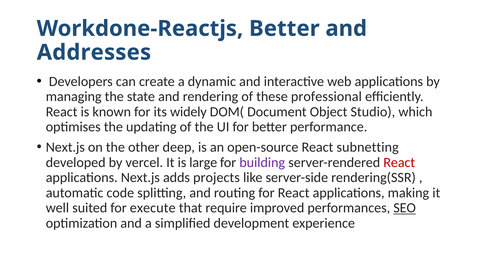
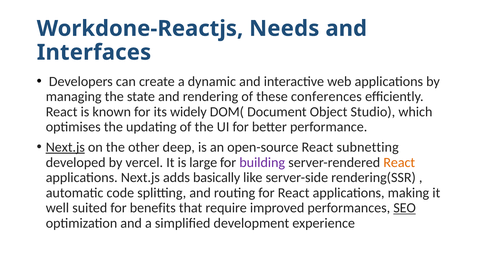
Workdone-Reactjs Better: Better -> Needs (284, 29)
Addresses: Addresses -> Interfaces (94, 52)
professional: professional -> conferences (326, 97)
Next.js underline: none -> present (65, 147)
React colour: red -> orange (399, 162)
projects: projects -> basically (217, 178)
execute: execute -> benefits (153, 208)
